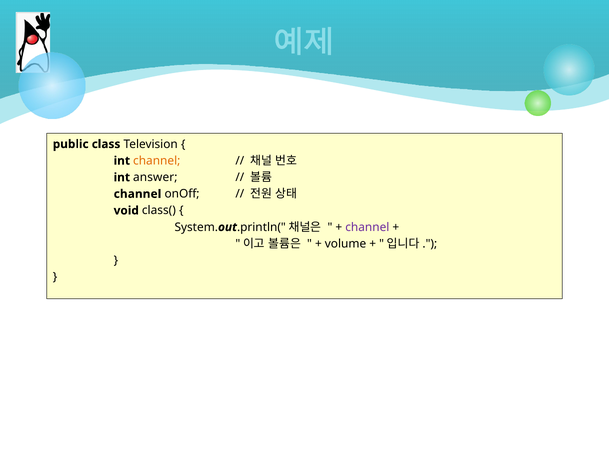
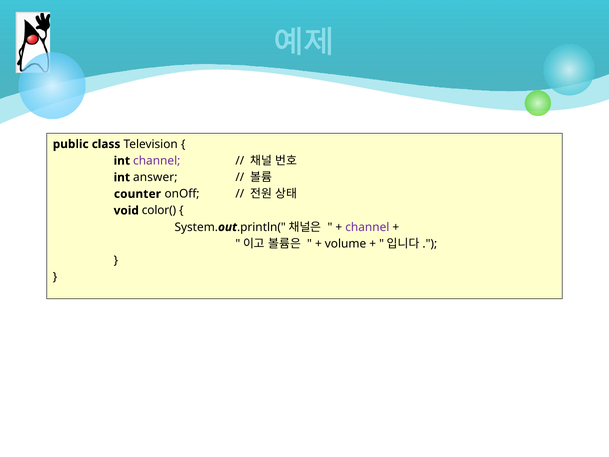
channel colour: orange -> purple (157, 161)
channel: channel -> counter (137, 194)
class(: class( -> color( (159, 210)
